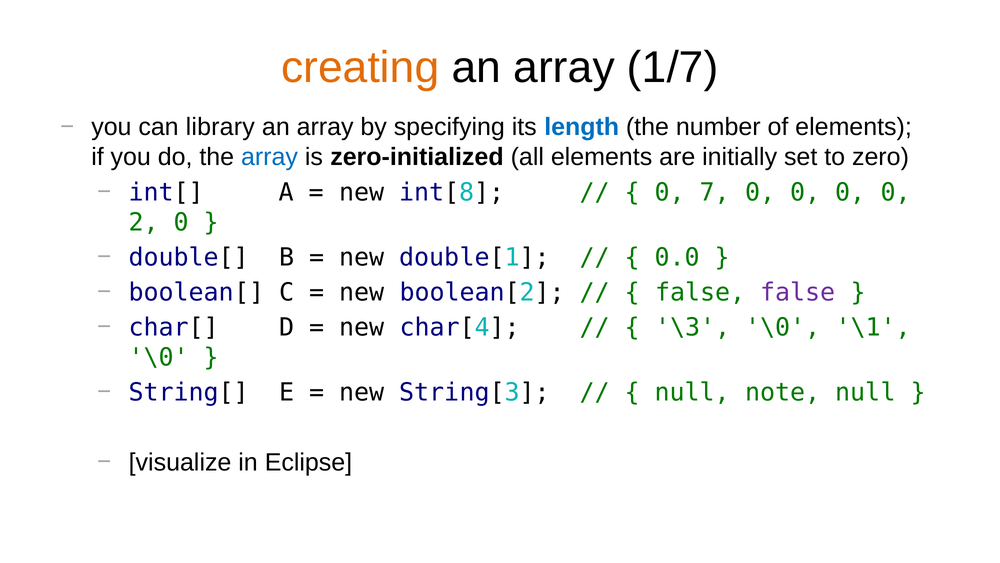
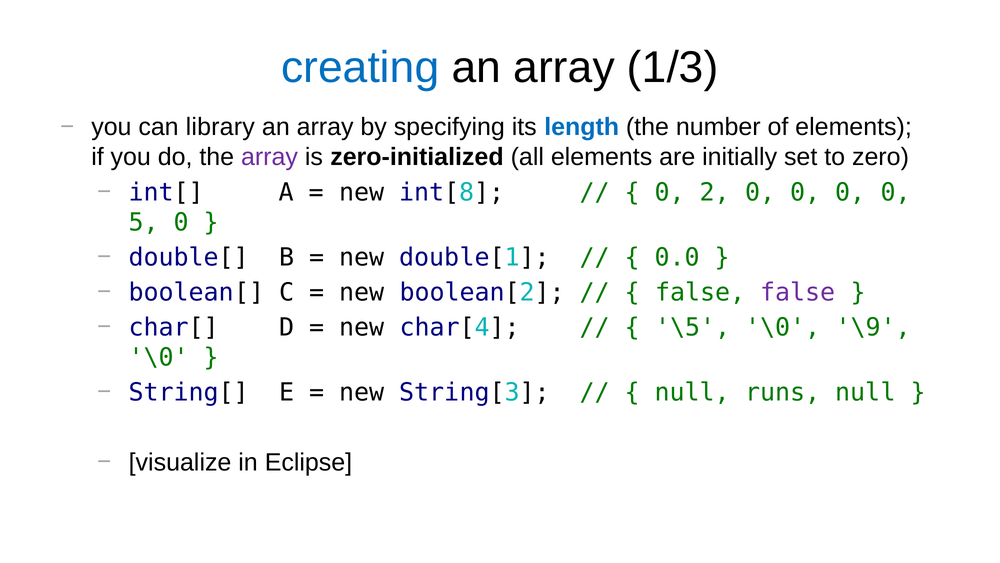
creating colour: orange -> blue (360, 67)
1/7: 1/7 -> 1/3 (673, 67)
array colour: blue -> purple (269, 157)
7: 7 -> 2 (715, 192)
2: 2 -> 5 (144, 222)
\3: \3 -> \5 (693, 327)
\1: \1 -> \9 (873, 327)
note: note -> runs (783, 392)
